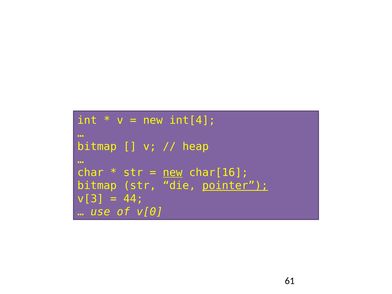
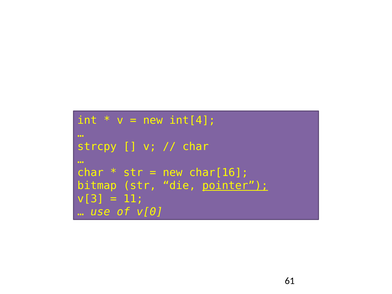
bitmap: bitmap -> strcpy (97, 146)
heap: heap -> char (196, 146)
new underline: present -> none (173, 173)
44: 44 -> 11 (133, 199)
